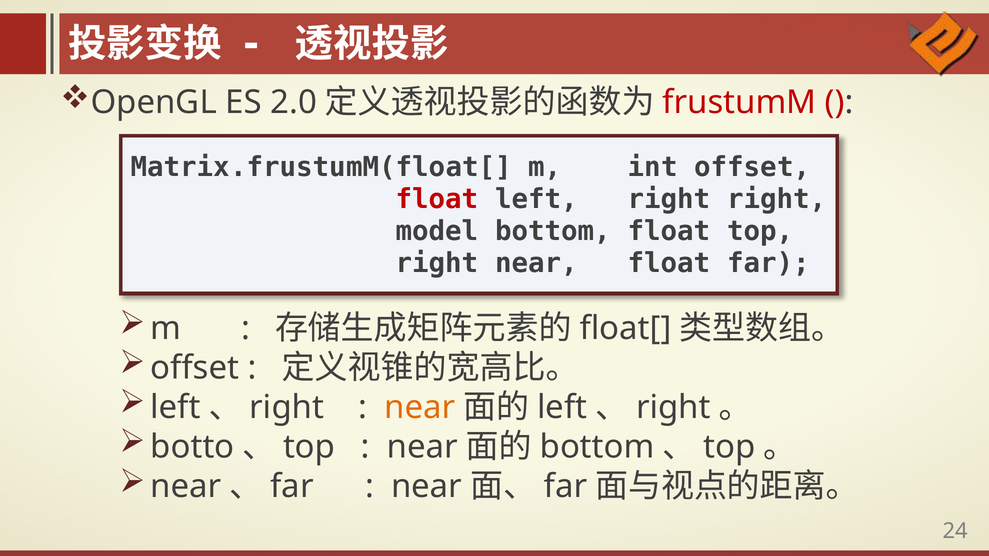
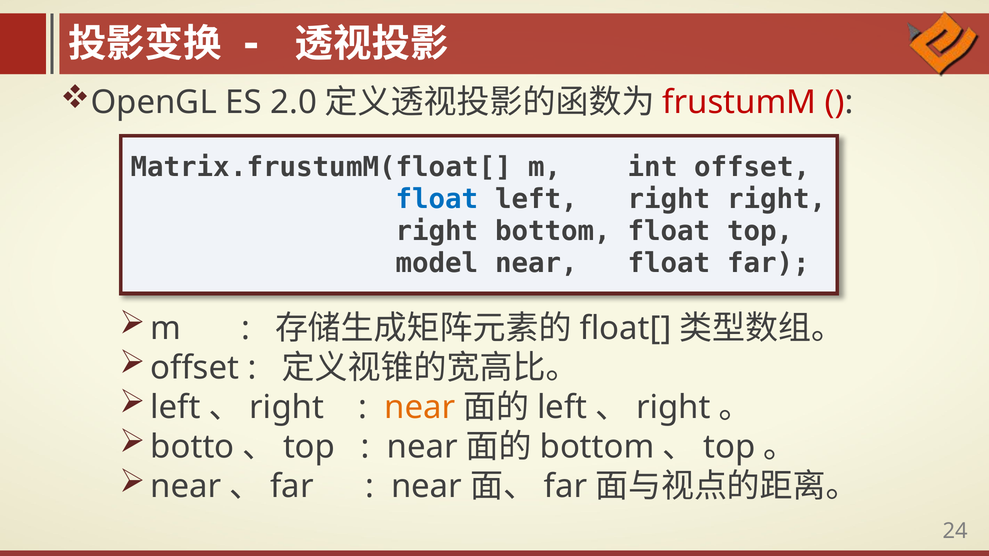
float colour: red -> blue (437, 199)
model: model -> right (437, 231)
right: right -> model (437, 263)
